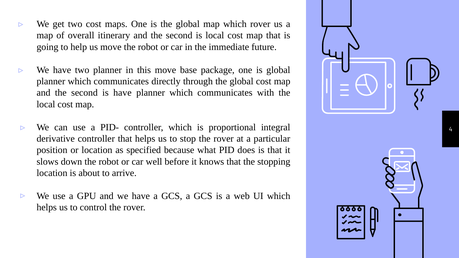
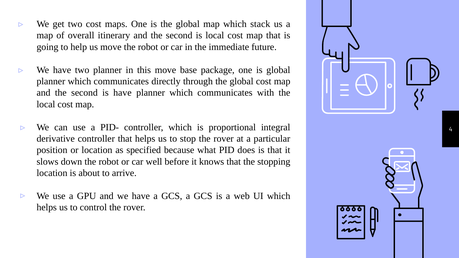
which rover: rover -> stack (260, 24)
